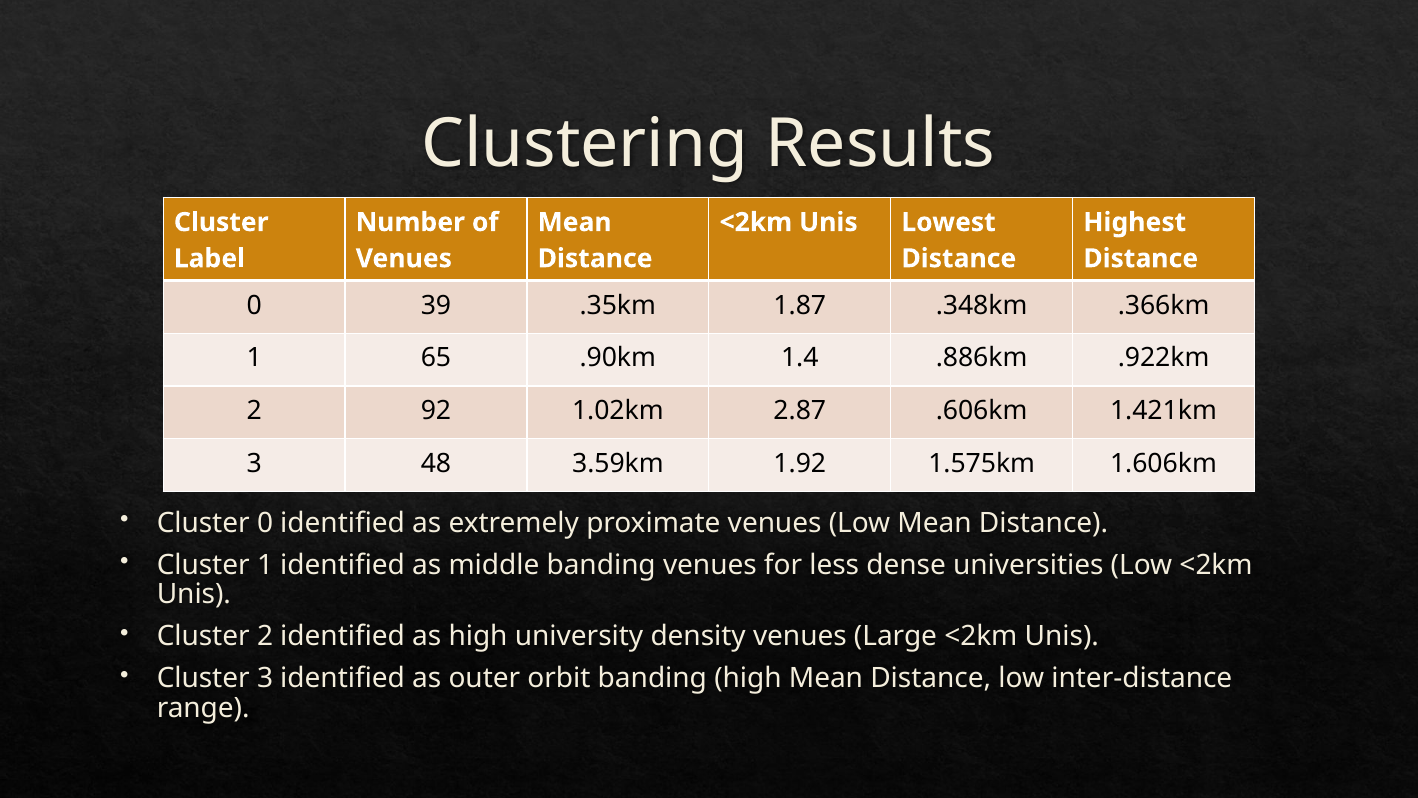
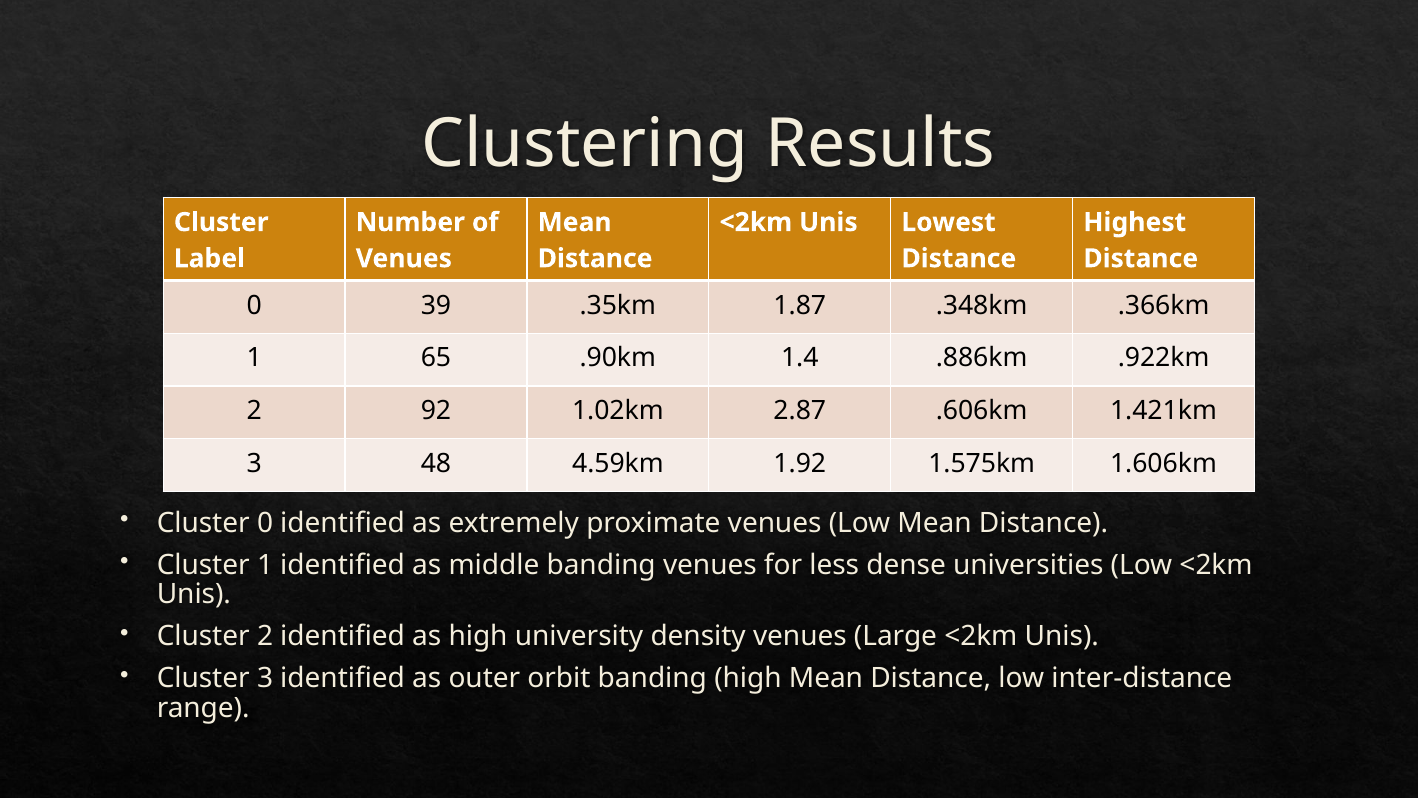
3.59km: 3.59km -> 4.59km (618, 463)
